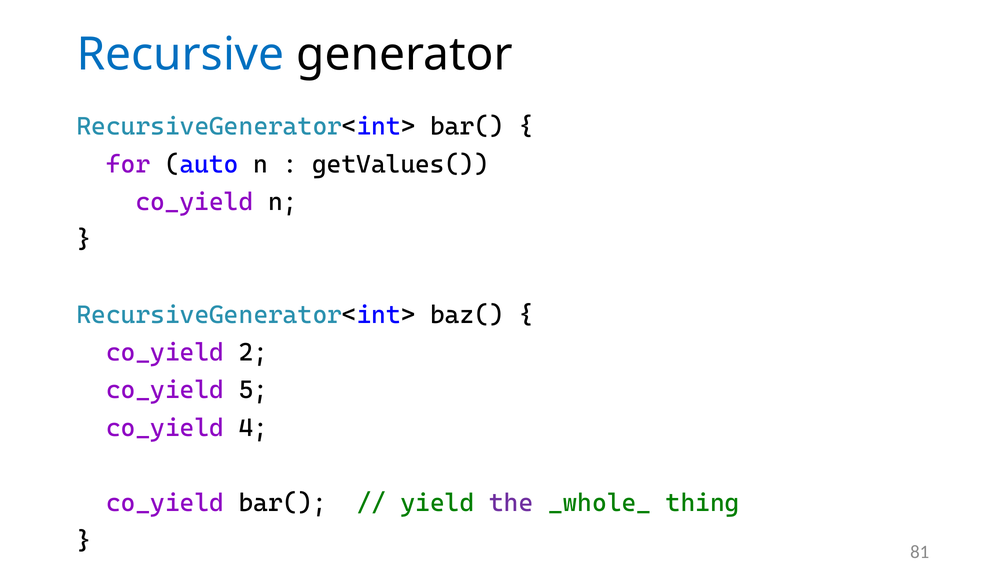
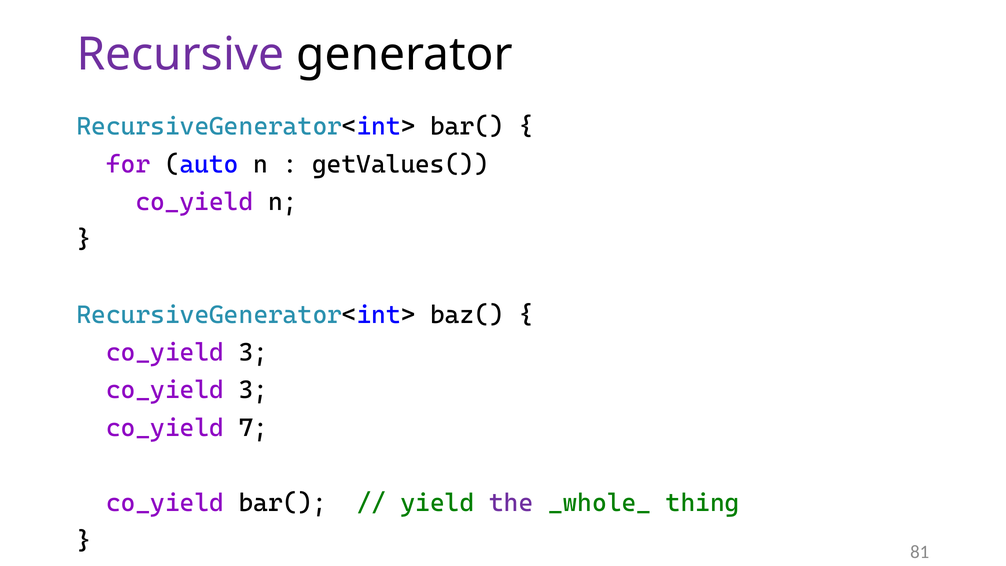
Recursive colour: blue -> purple (181, 54)
2: 2 -> 3 (253, 352)
5: 5 -> 3 (253, 390)
4: 4 -> 7 (253, 428)
